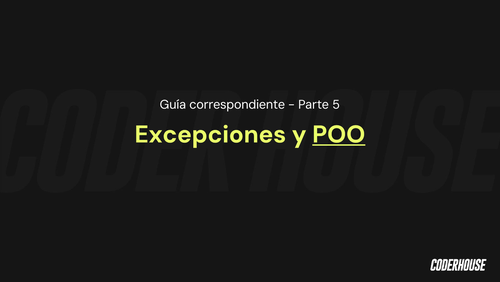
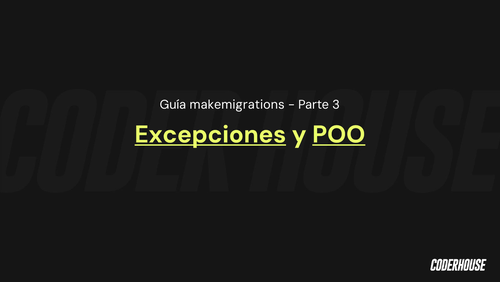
correspondiente: correspondiente -> makemigrations (237, 104)
5: 5 -> 3 (336, 104)
Excepciones underline: none -> present (210, 134)
